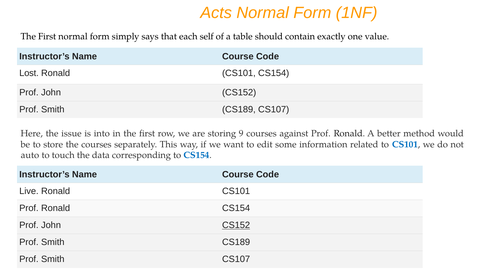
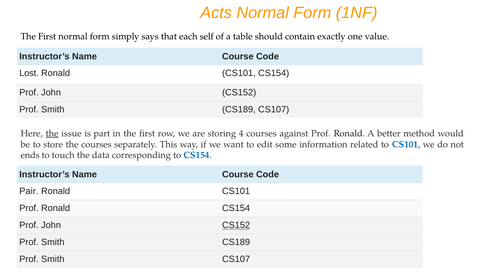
the underline: none -> present (52, 134)
into: into -> part (102, 134)
9: 9 -> 4 (241, 134)
auto: auto -> ends (30, 156)
Live: Live -> Pair (29, 191)
